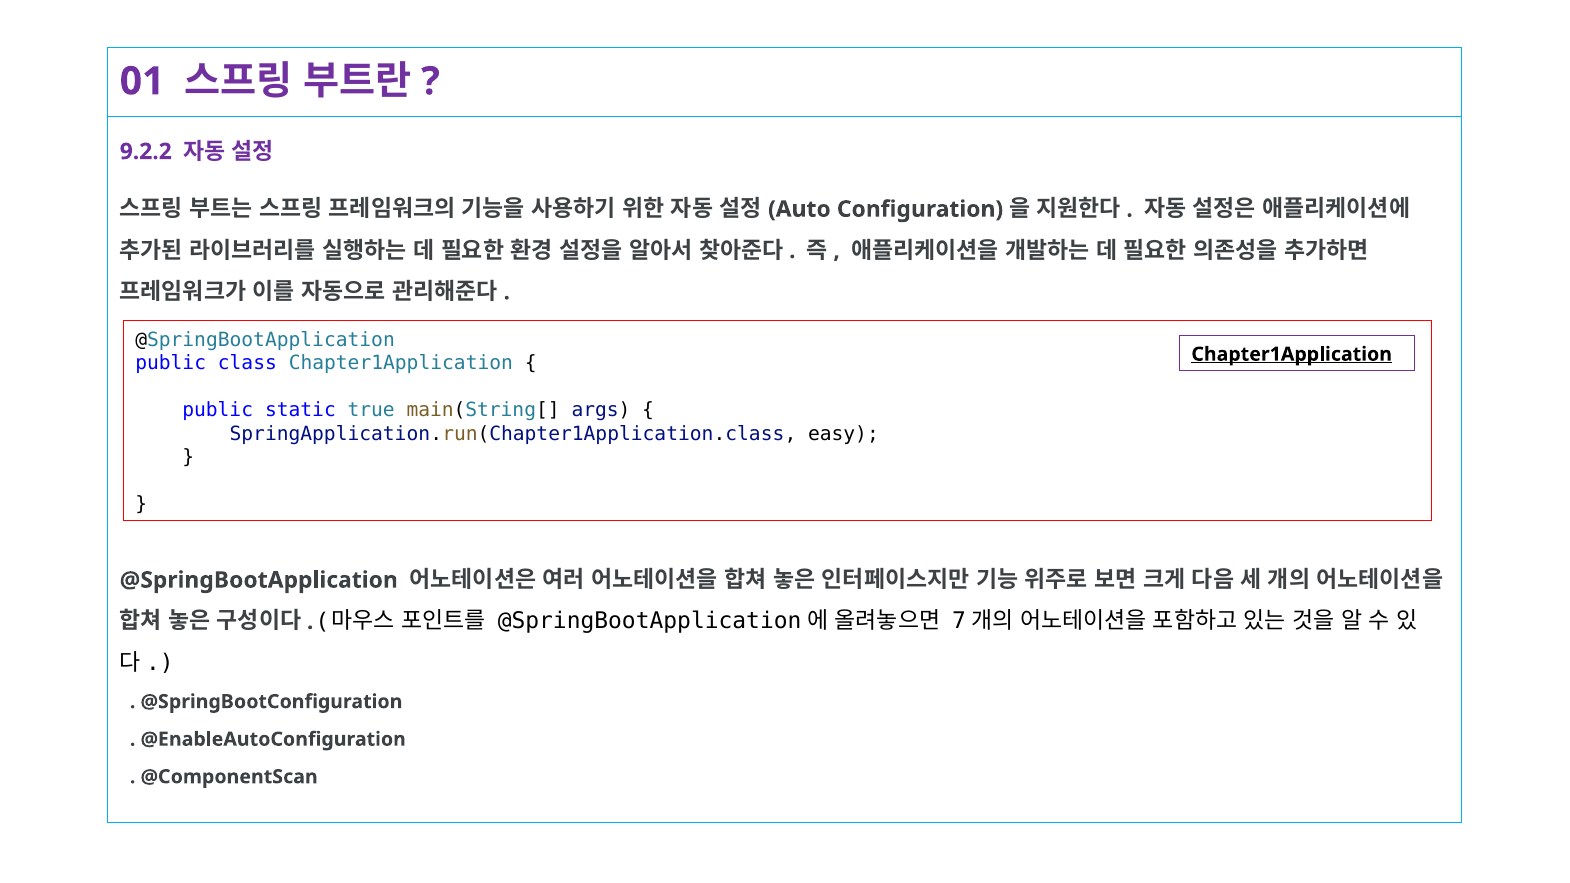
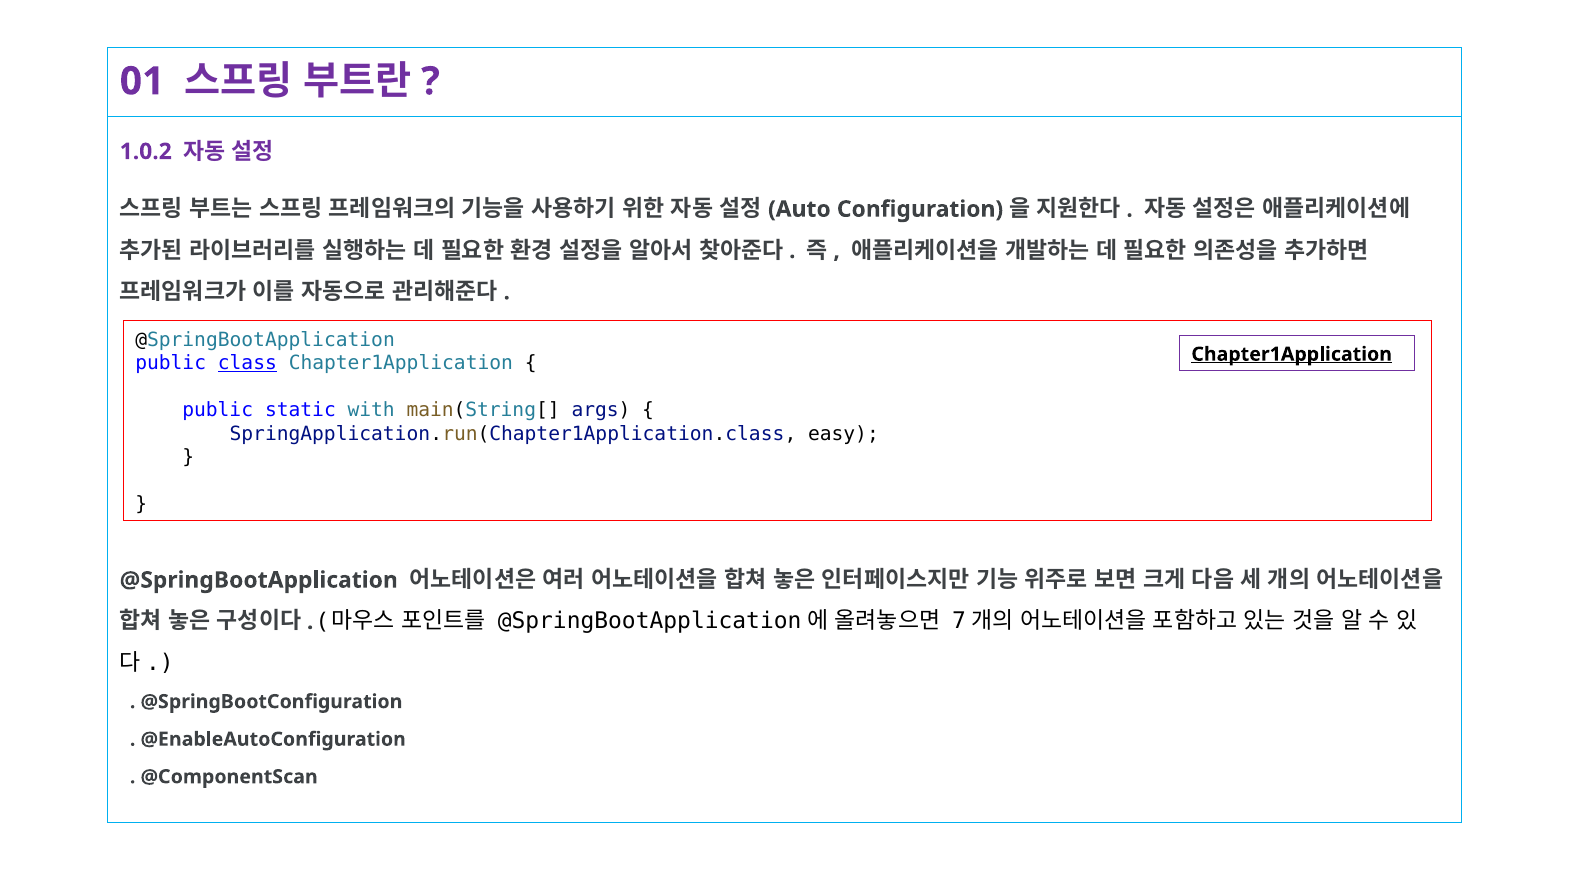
9.2.2: 9.2.2 -> 1.0.2 (146, 152)
class underline: none -> present (247, 363)
true: true -> with (371, 410)
